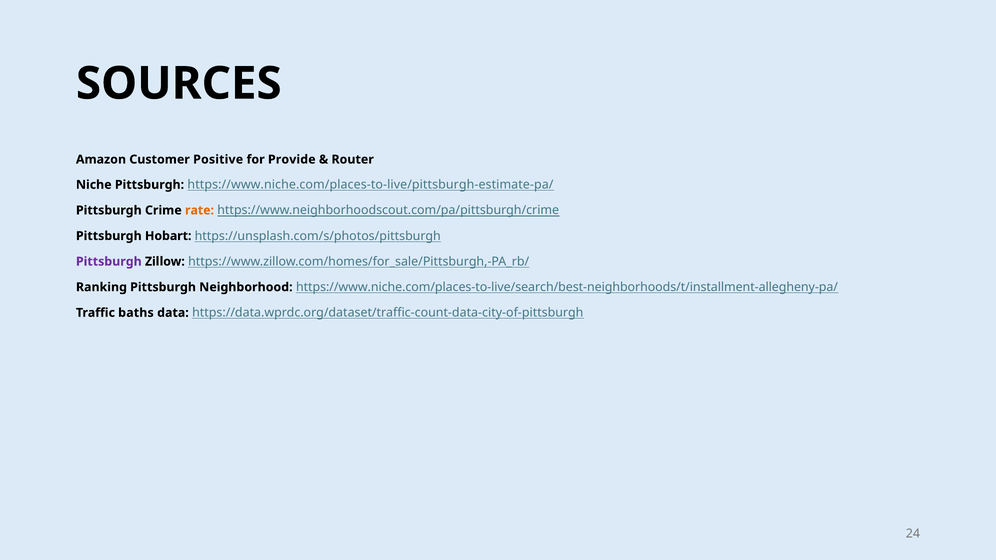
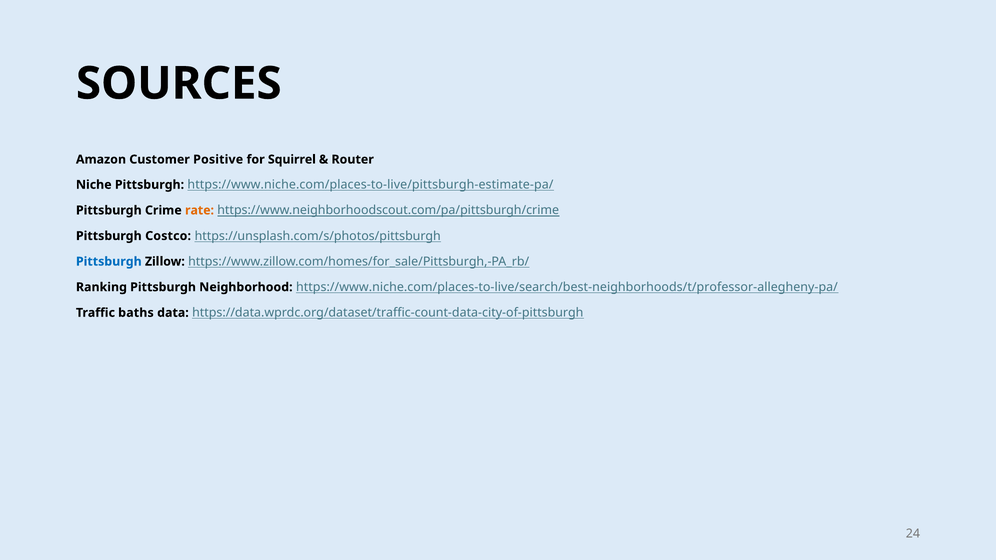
Provide: Provide -> Squirrel (292, 160)
Hobart: Hobart -> Costco (168, 236)
Pittsburgh colour: purple -> blue (109, 262)
https://www.niche.com/places-to-live/search/best-neighborhoods/t/installment-allegheny-pa/: https://www.niche.com/places-to-live/search/best-neighborhoods/t/installment-allegheny-pa/ -> https://www.niche.com/places-to-live/search/best-neighborhoods/t/professor-allegheny-pa/ (567, 287)
